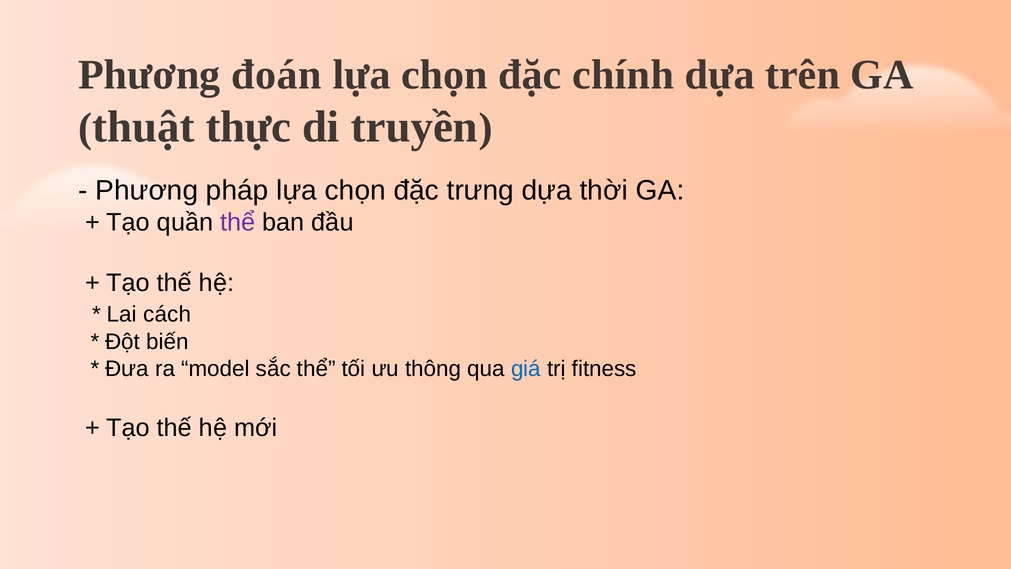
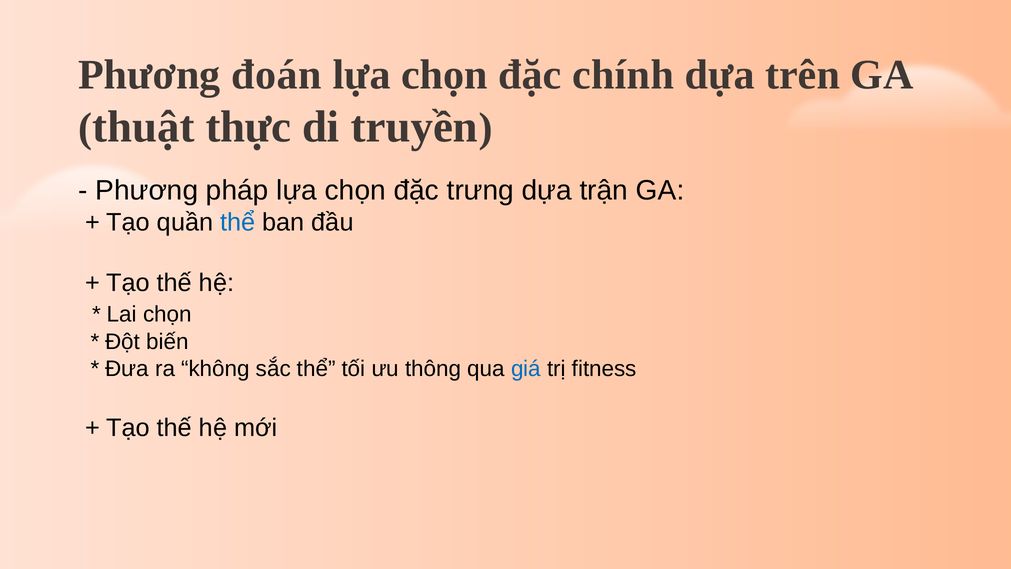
thời: thời -> trận (604, 190)
thể colour: purple -> blue (238, 222)
Lai cách: cách -> chọn (167, 314)
model: model -> không (215, 369)
